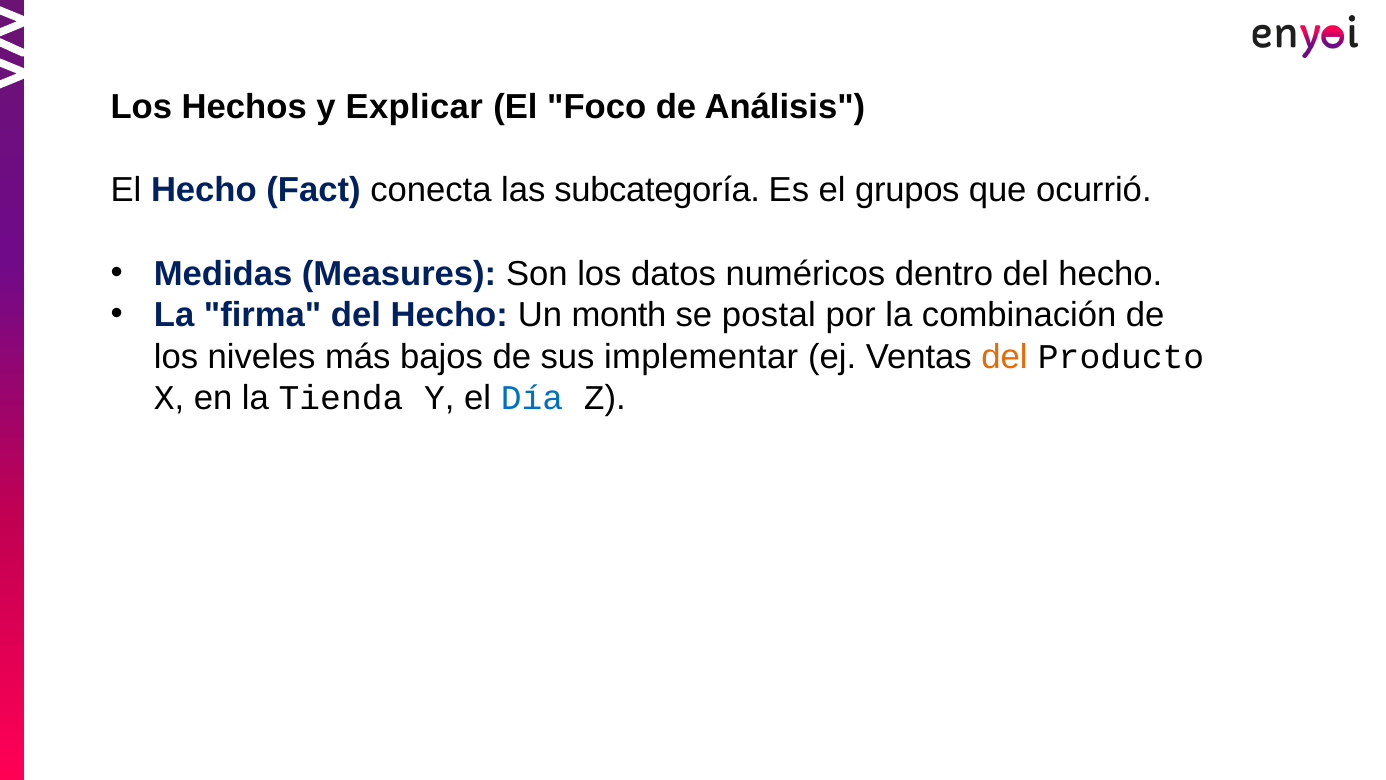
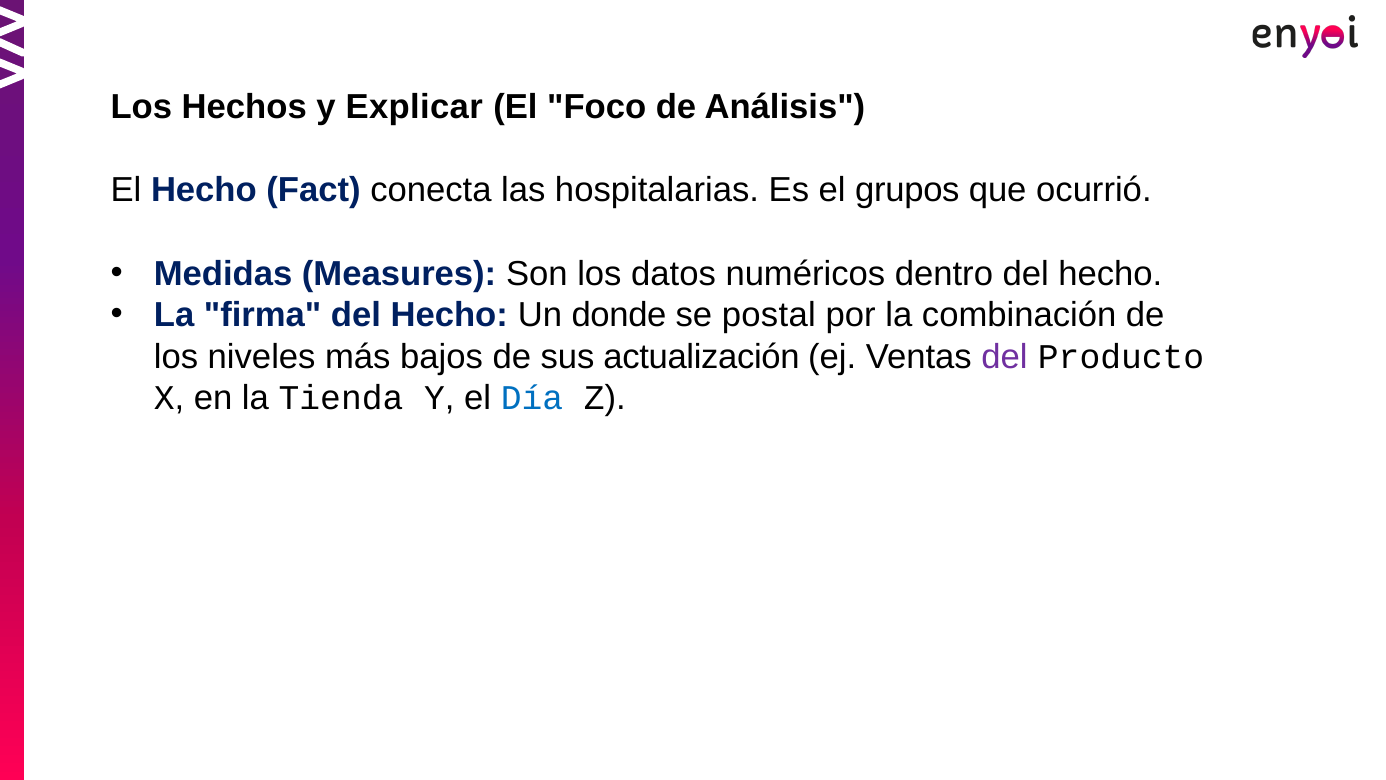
subcategoría: subcategoría -> hospitalarias (657, 190)
month: month -> donde (619, 315)
implementar: implementar -> actualización (701, 357)
del colour: orange -> purple (1004, 357)
